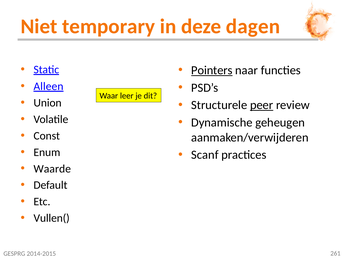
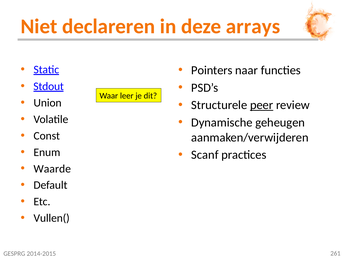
temporary: temporary -> declareren (109, 26)
dagen: dagen -> arrays (253, 26)
Pointers underline: present -> none (212, 70)
Alleen: Alleen -> Stdout (49, 86)
